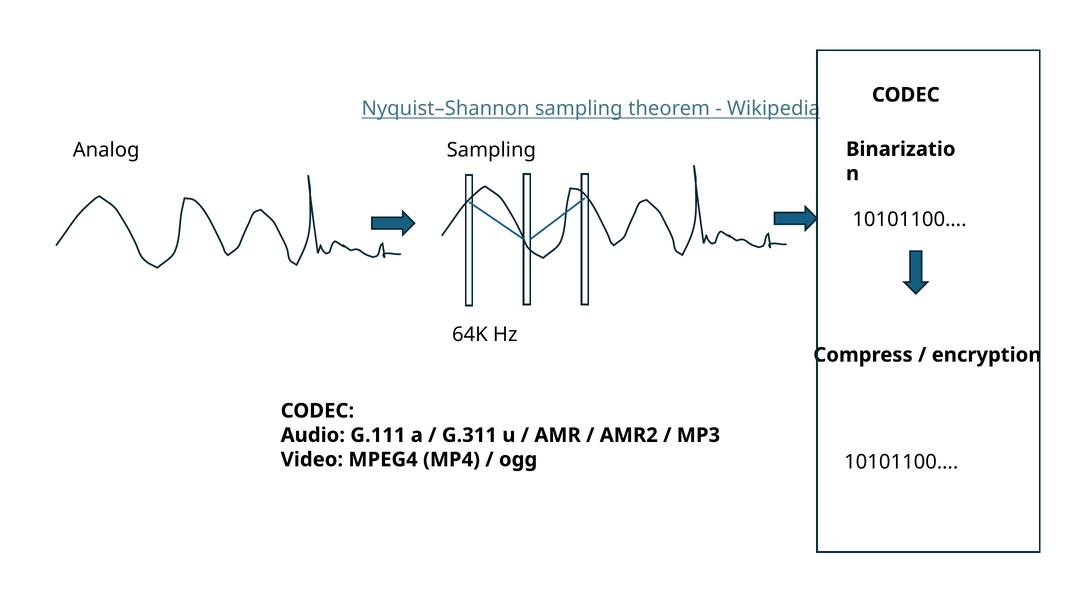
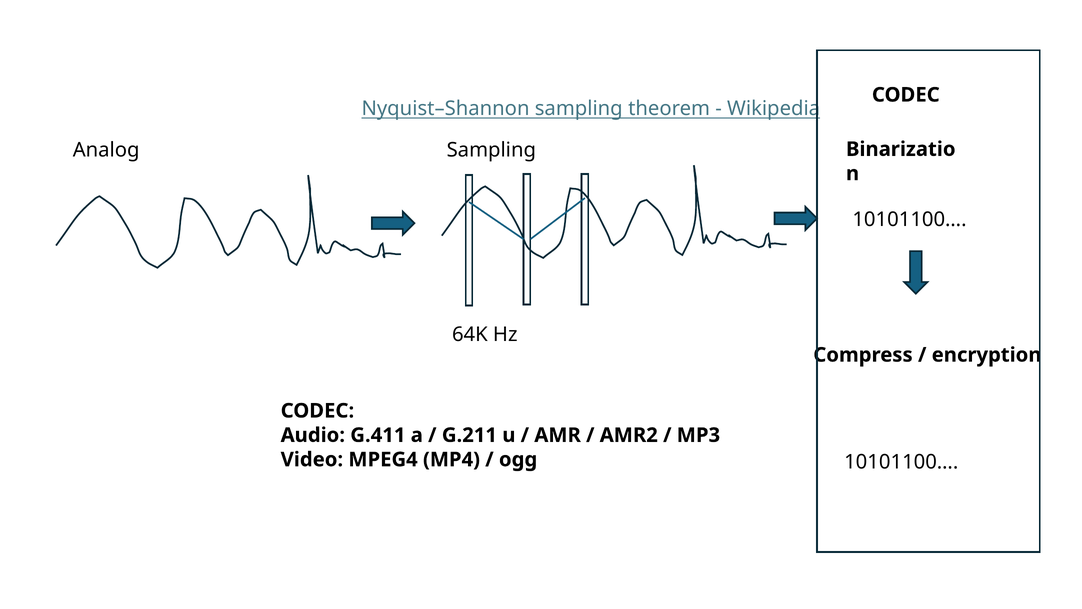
G.111: G.111 -> G.411 (378, 435)
G.311: G.311 -> G.211 (469, 435)
